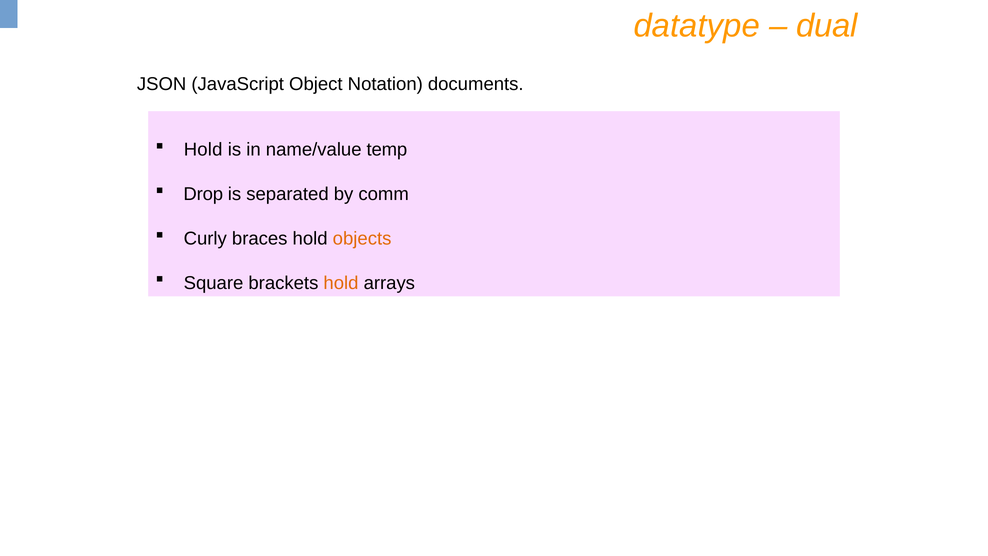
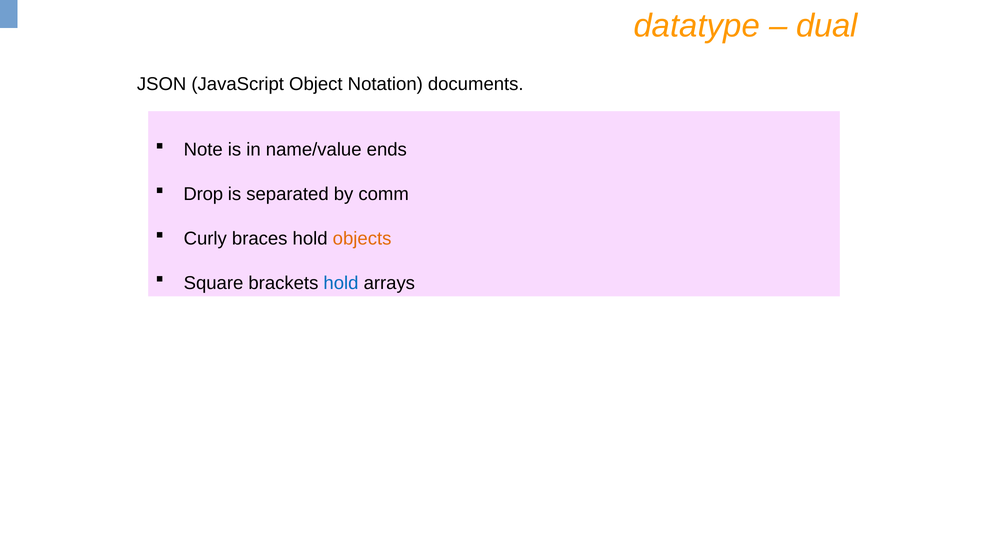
Hold: Hold -> Note (203, 149)
temp: temp -> ends (387, 149)
hold colour: orange -> blue (341, 283)
